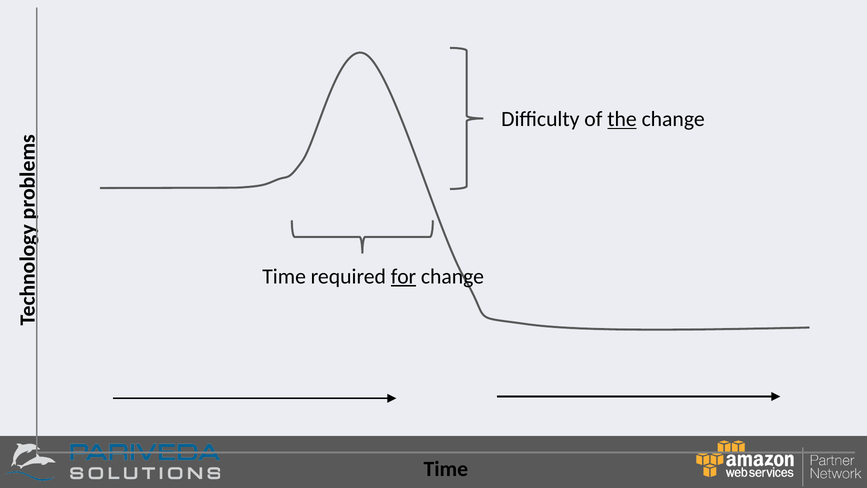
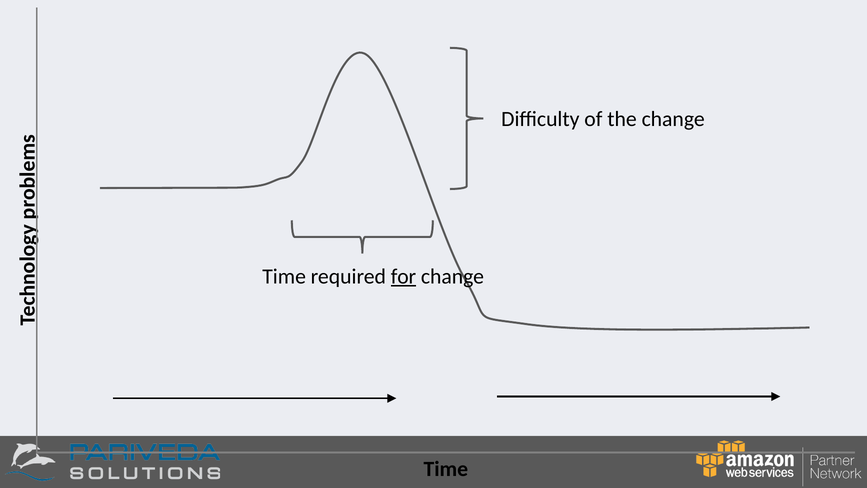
the underline: present -> none (622, 119)
